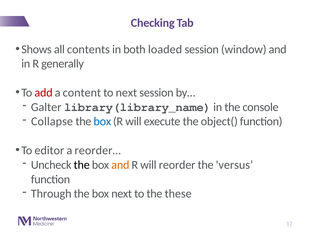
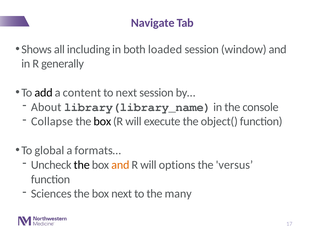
Checking: Checking -> Navigate (153, 23)
contents: contents -> including (89, 49)
add colour: red -> black (44, 93)
Galter: Galter -> About (46, 107)
box colour: blue -> black (102, 121)
editor: editor -> global (49, 150)
reorder…: reorder… -> formats… (98, 150)
reorder: reorder -> options (177, 165)
Through: Through -> Sciences (51, 194)
these: these -> many (178, 194)
